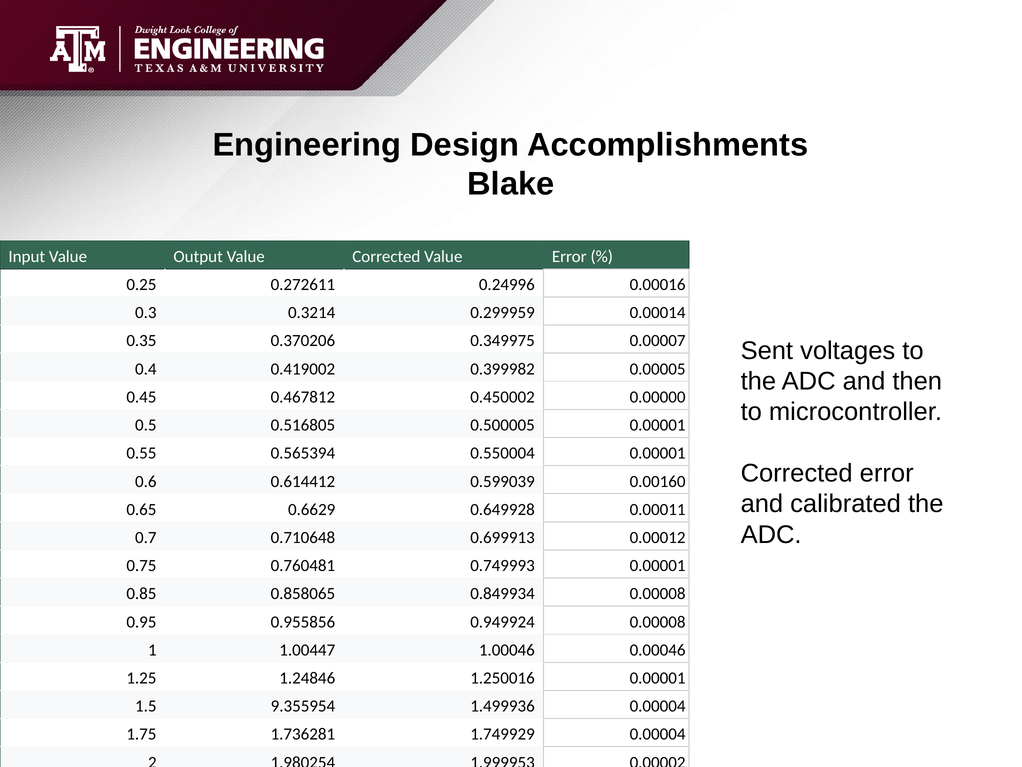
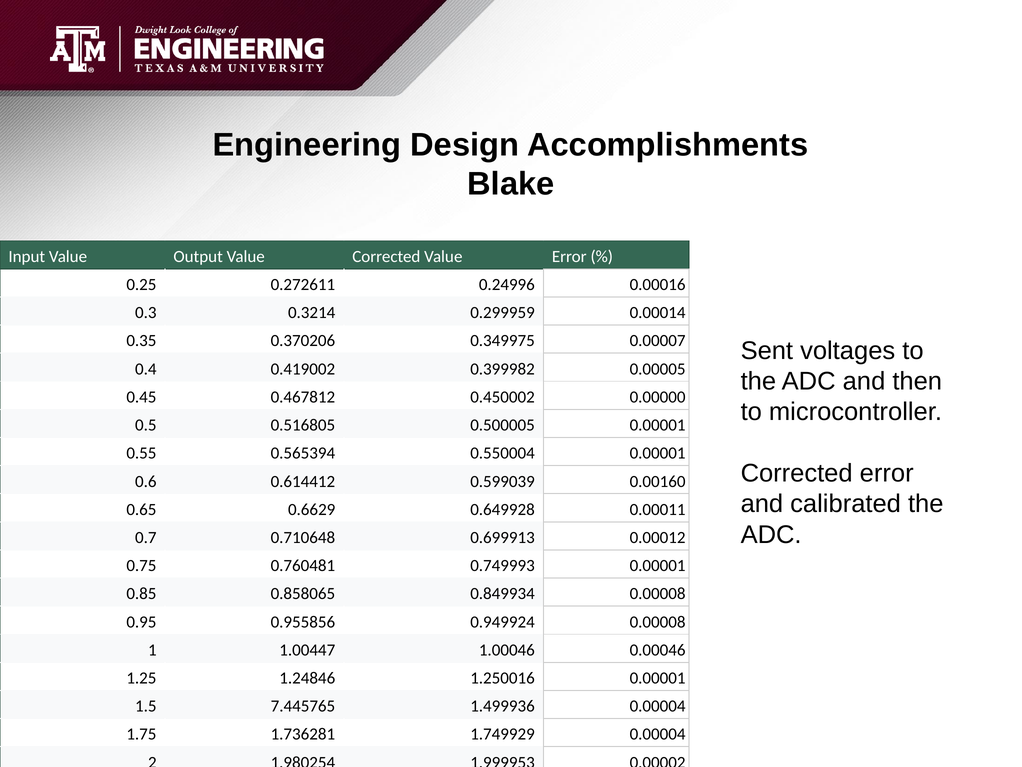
9.355954: 9.355954 -> 7.445765 (303, 706)
